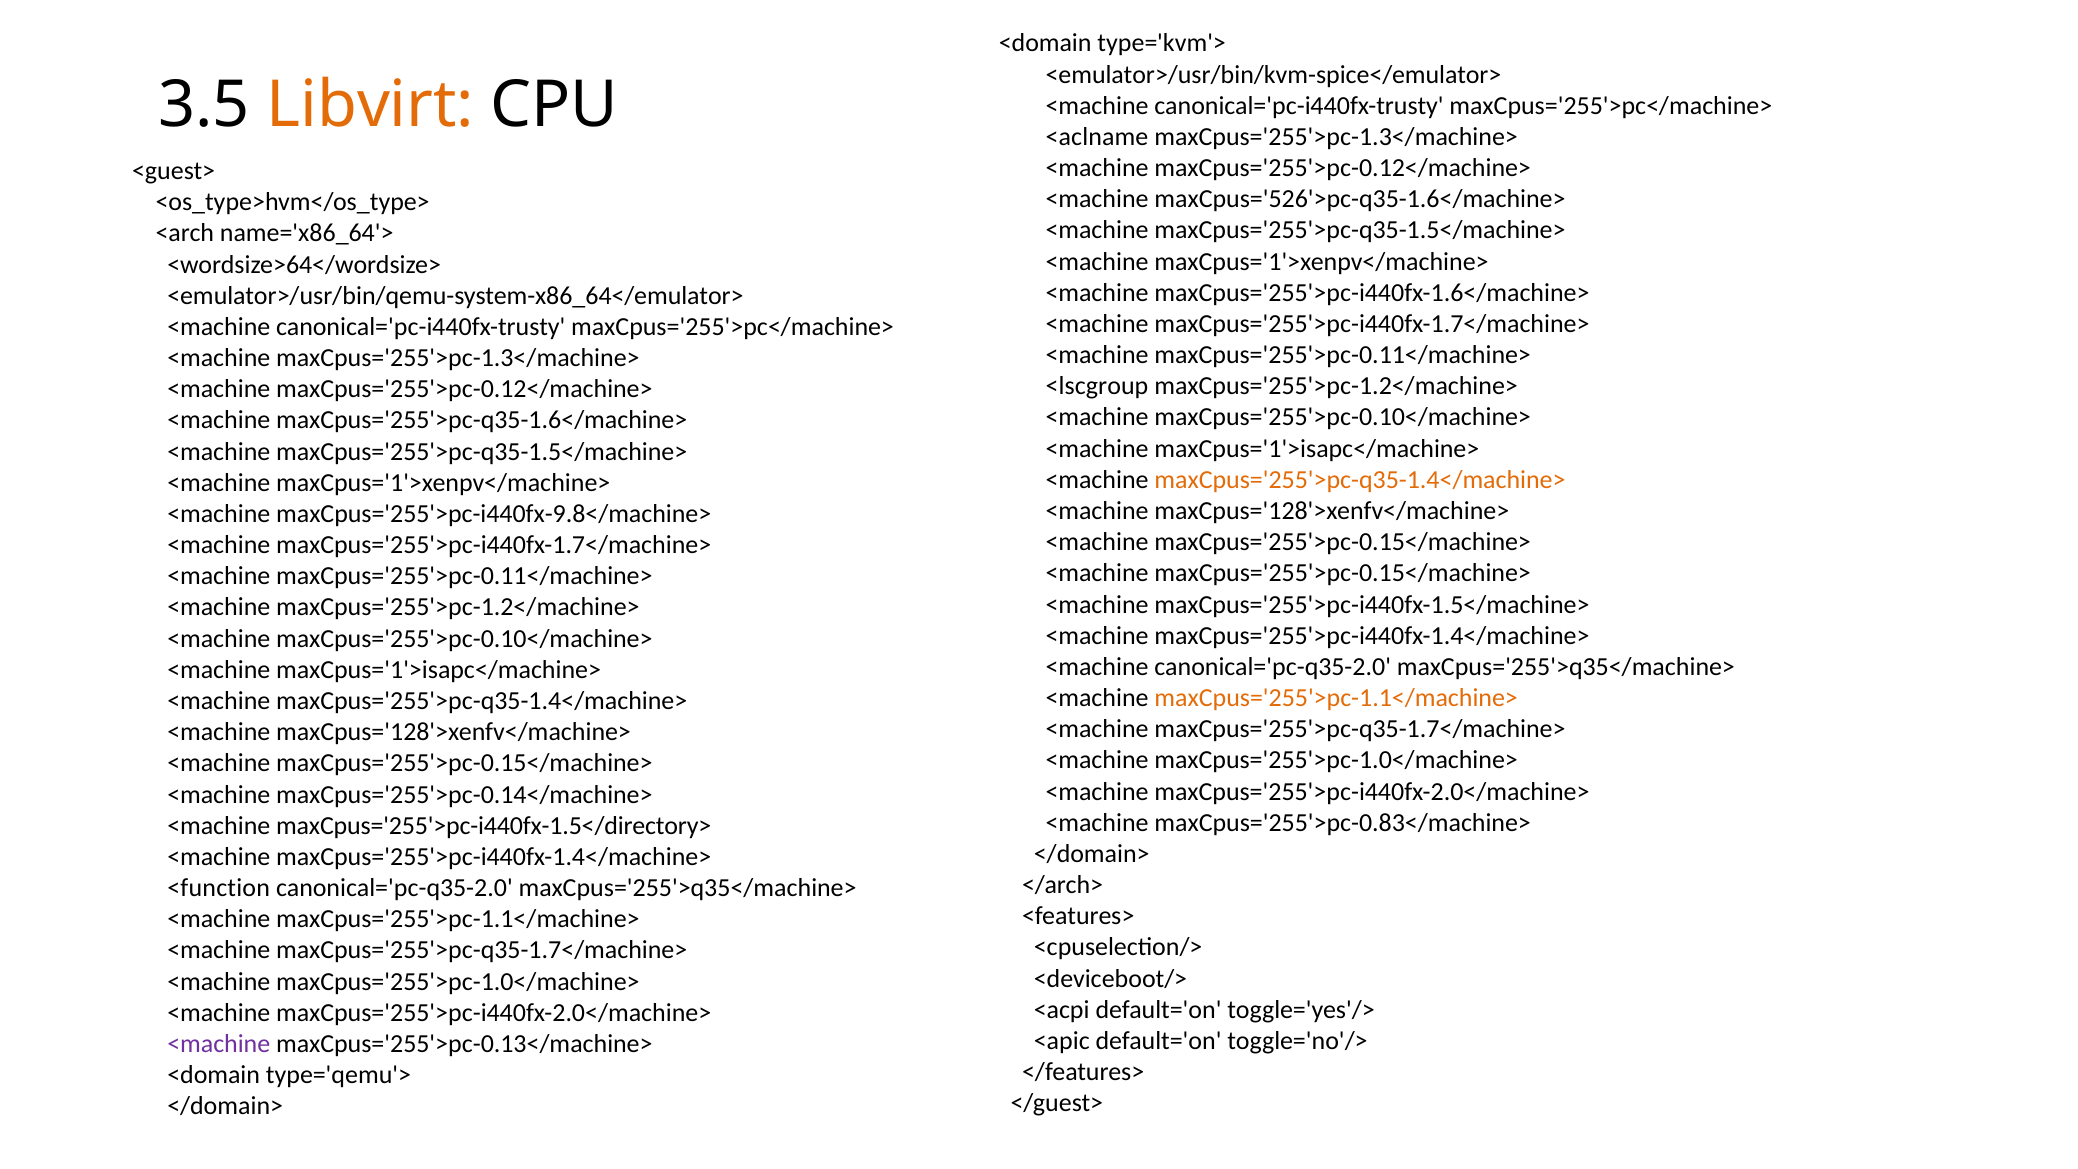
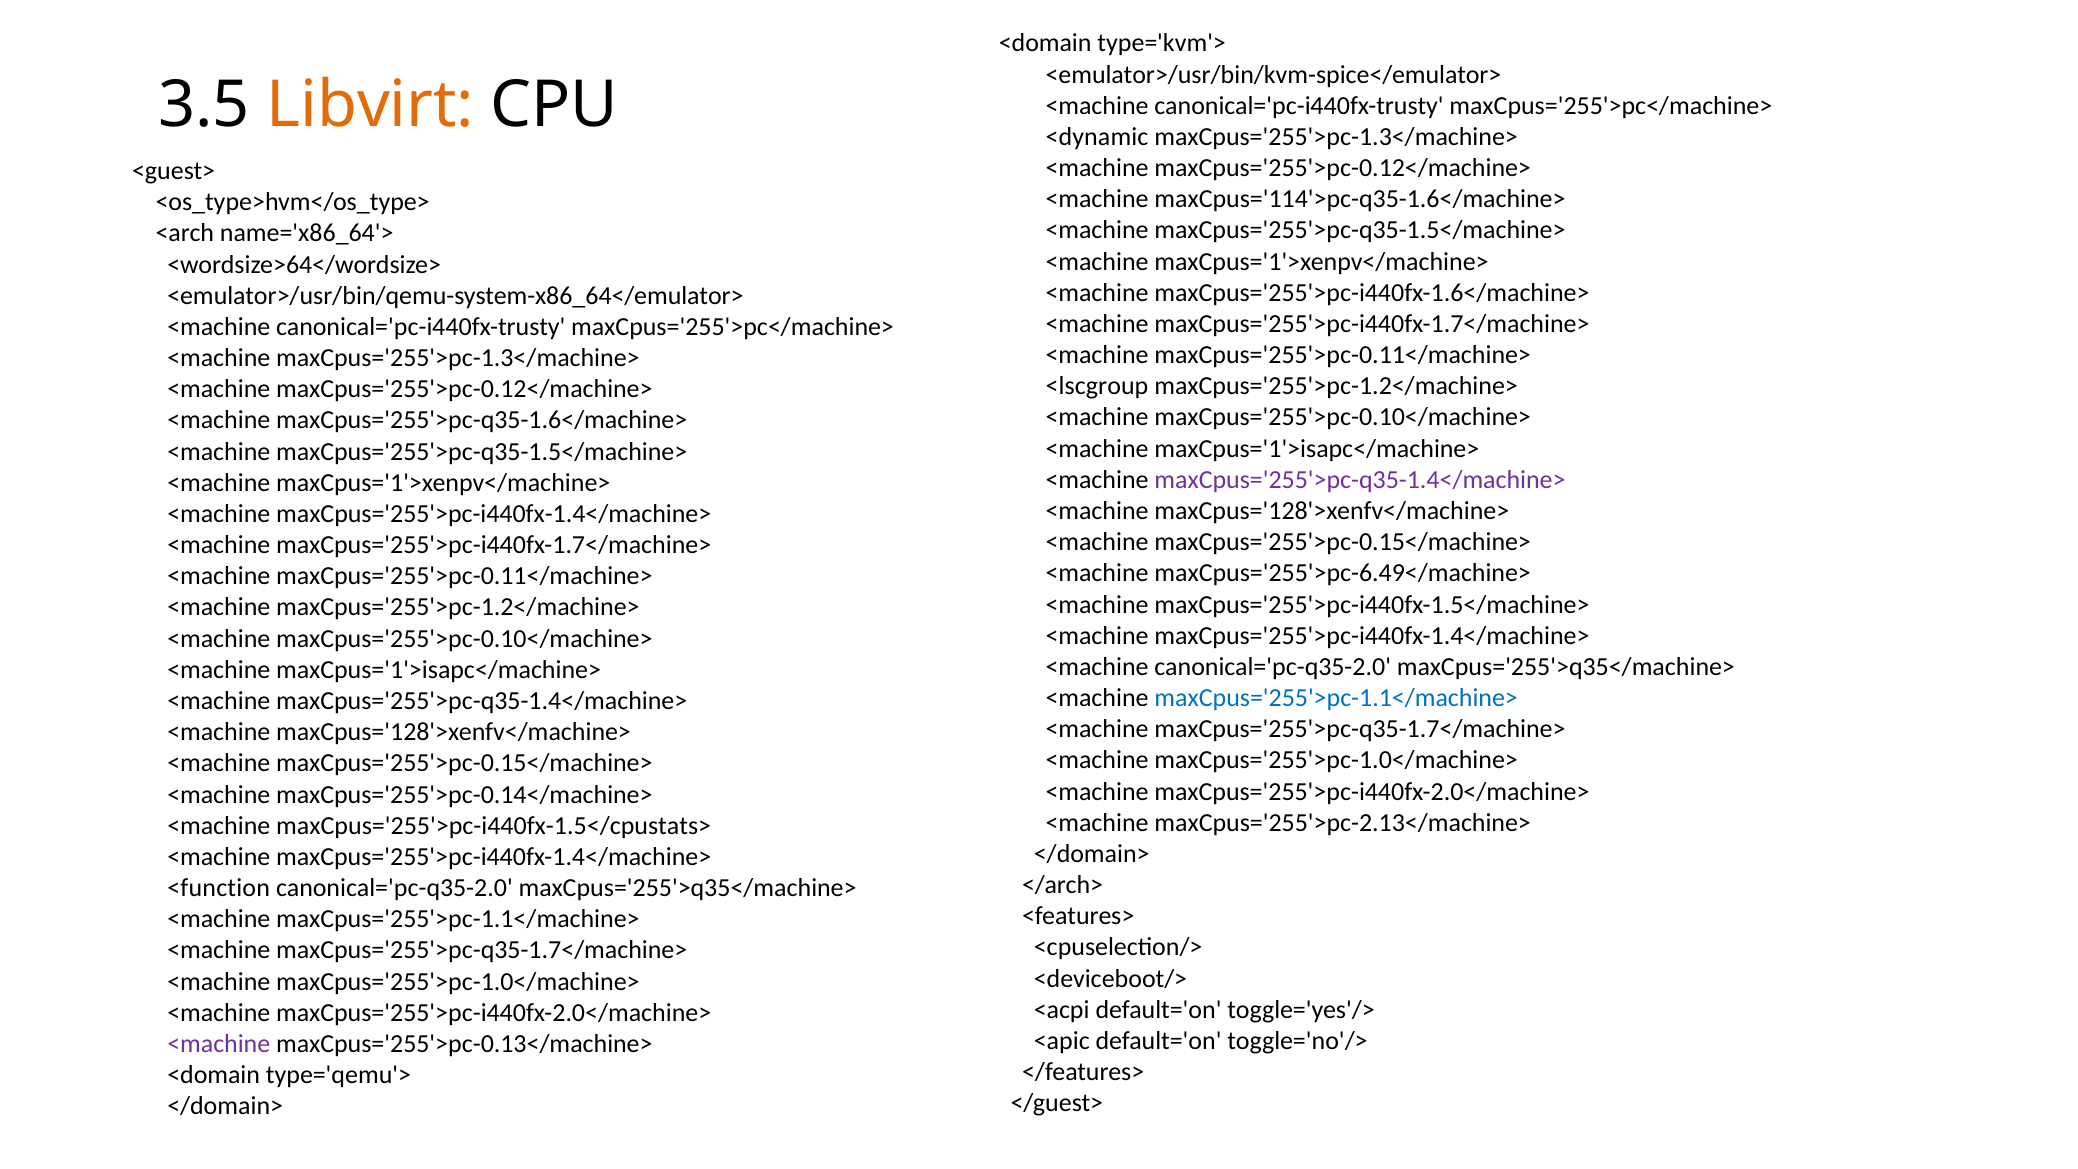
<aclname: <aclname -> <dynamic (1097, 137)
maxCpus='526'>pc-q35-1.6</machine>: maxCpus='526'>pc-q35-1.6</machine> -> maxCpus='114'>pc-q35-1.6</machine> (1360, 199)
maxCpus='255'>pc-q35-1.4</machine> colour: orange -> purple (1360, 480)
maxCpus='255'>pc-i440fx-9.8</machine>: maxCpus='255'>pc-i440fx-9.8</machine> -> maxCpus='255'>pc-i440fx-1.4</machine> (494, 514)
maxCpus='255'>pc-0.15</machine>: maxCpus='255'>pc-0.15</machine> -> maxCpus='255'>pc-6.49</machine> (1343, 573)
maxCpus='255'>pc-1.1</machine> colour: orange -> blue (1336, 698)
maxCpus='255'>pc-0.83</machine>: maxCpus='255'>pc-0.83</machine> -> maxCpus='255'>pc-2.13</machine> (1343, 823)
maxCpus='255'>pc-i440fx-1.5</directory>: maxCpus='255'>pc-i440fx-1.5</directory> -> maxCpus='255'>pc-i440fx-1.5</cpustats> (494, 826)
